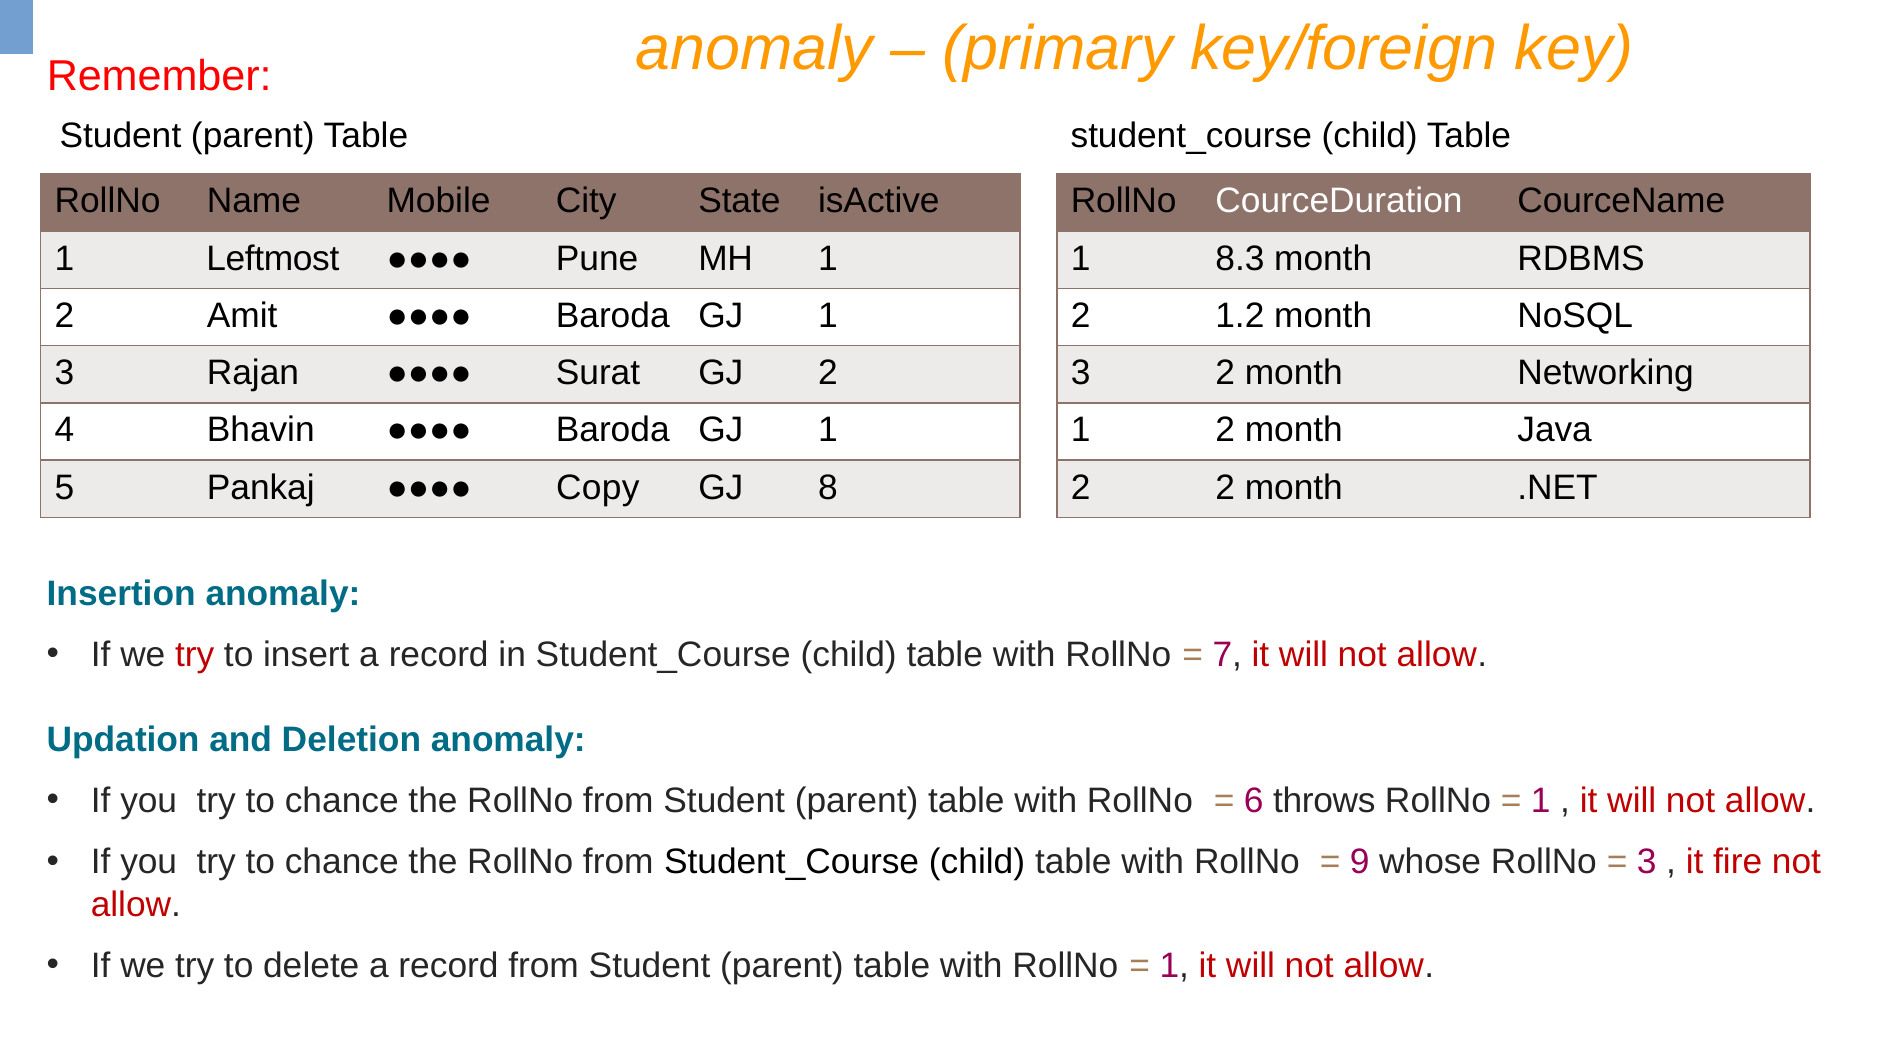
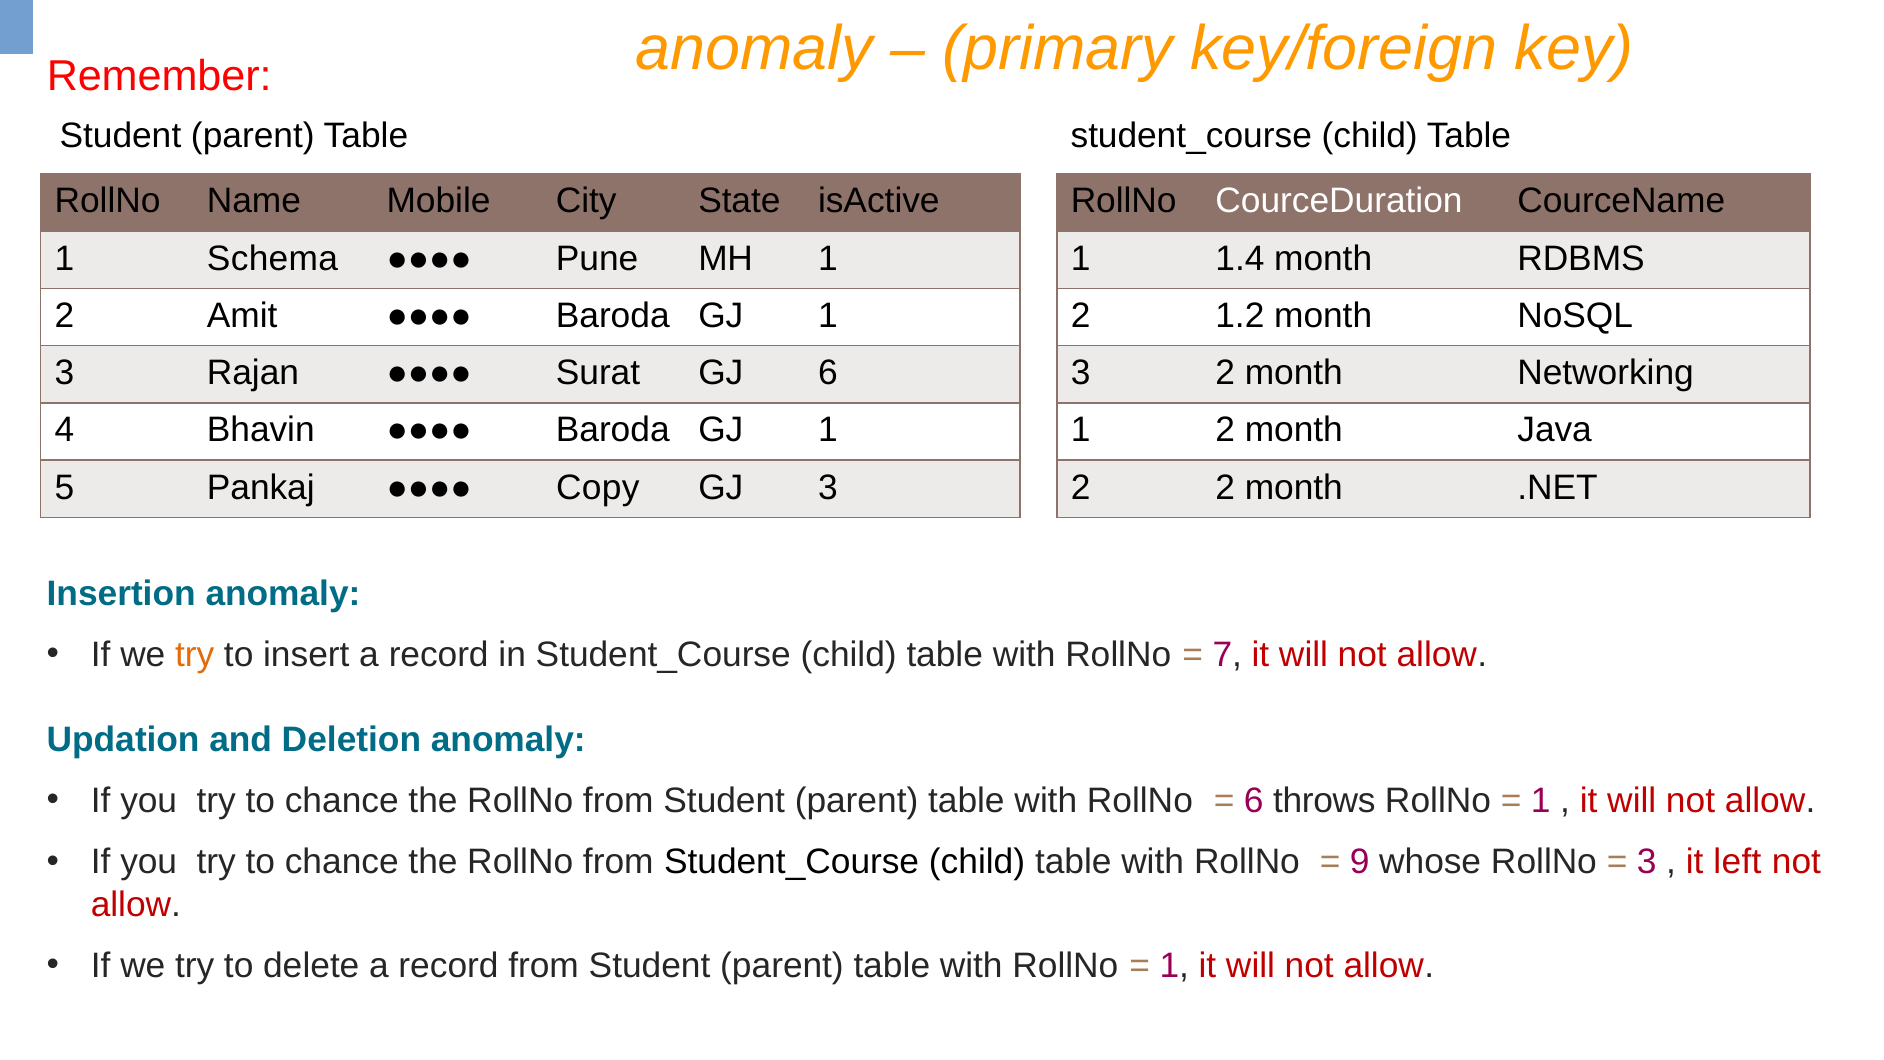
Leftmost: Leftmost -> Schema (273, 258)
8.3: 8.3 -> 1.4 (1240, 258)
GJ 2: 2 -> 6 (828, 373)
GJ 8: 8 -> 3 (828, 487)
try colour: red -> orange (195, 655)
fire: fire -> left (1737, 862)
